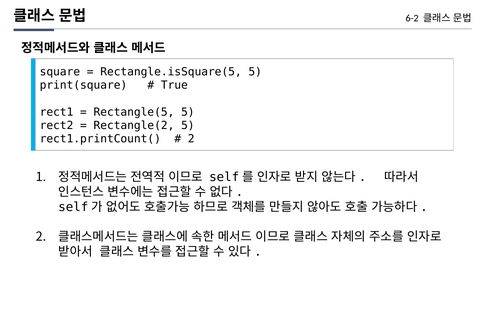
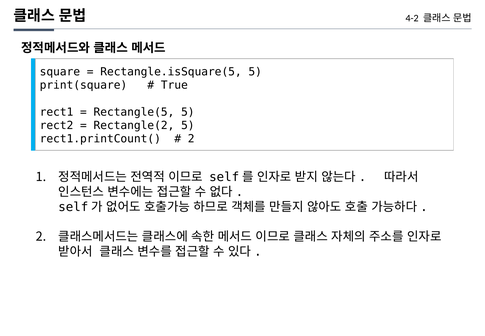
6-2: 6-2 -> 4-2 (412, 18)
